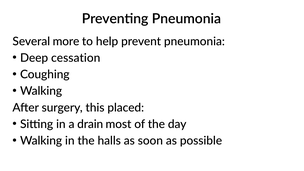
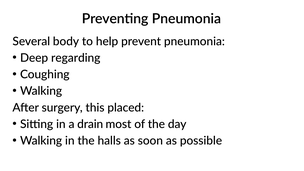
more: more -> body (66, 41)
cessation: cessation -> regarding (76, 58)
